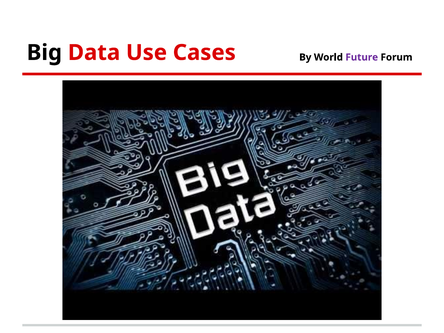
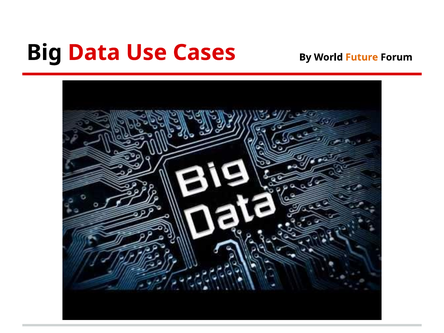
Future colour: purple -> orange (362, 57)
